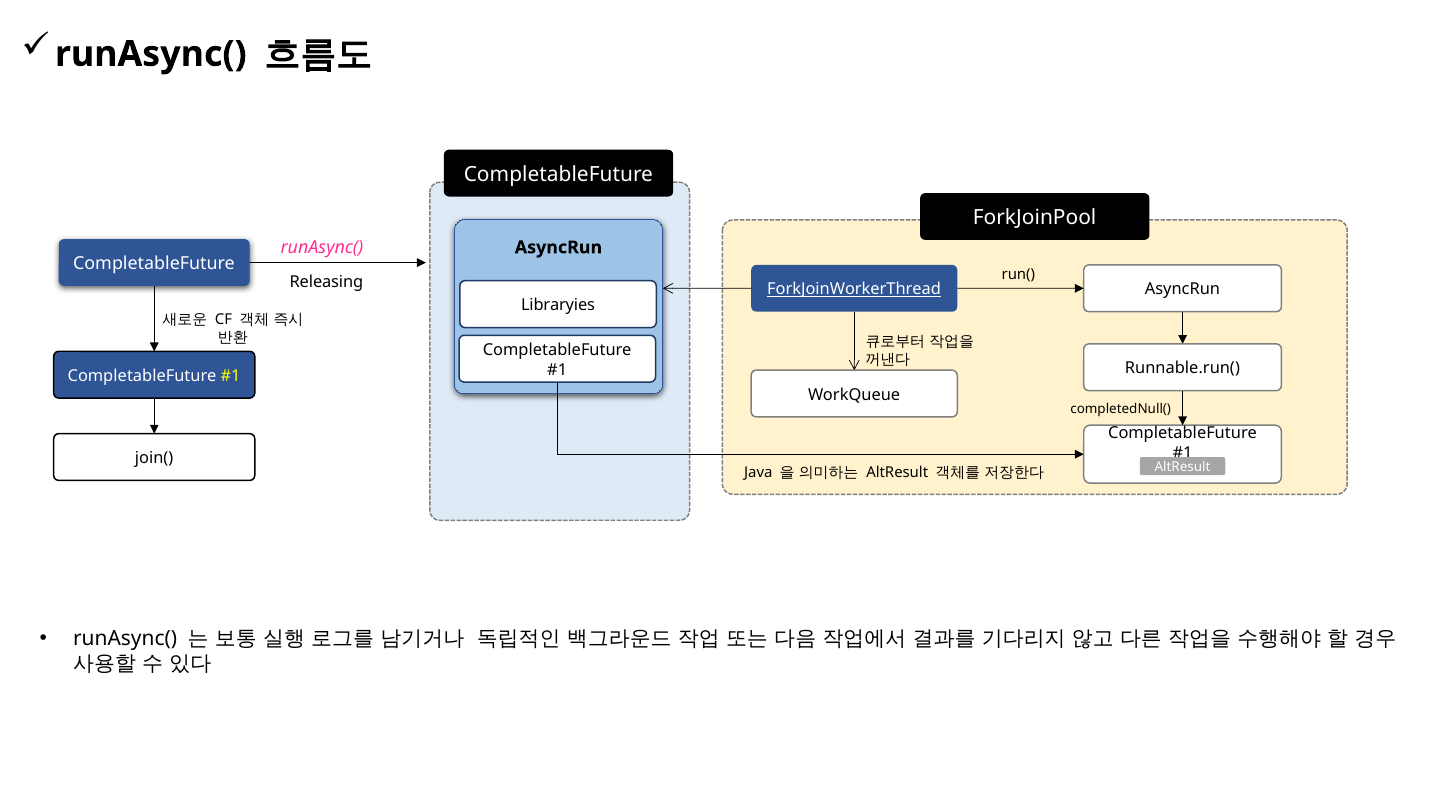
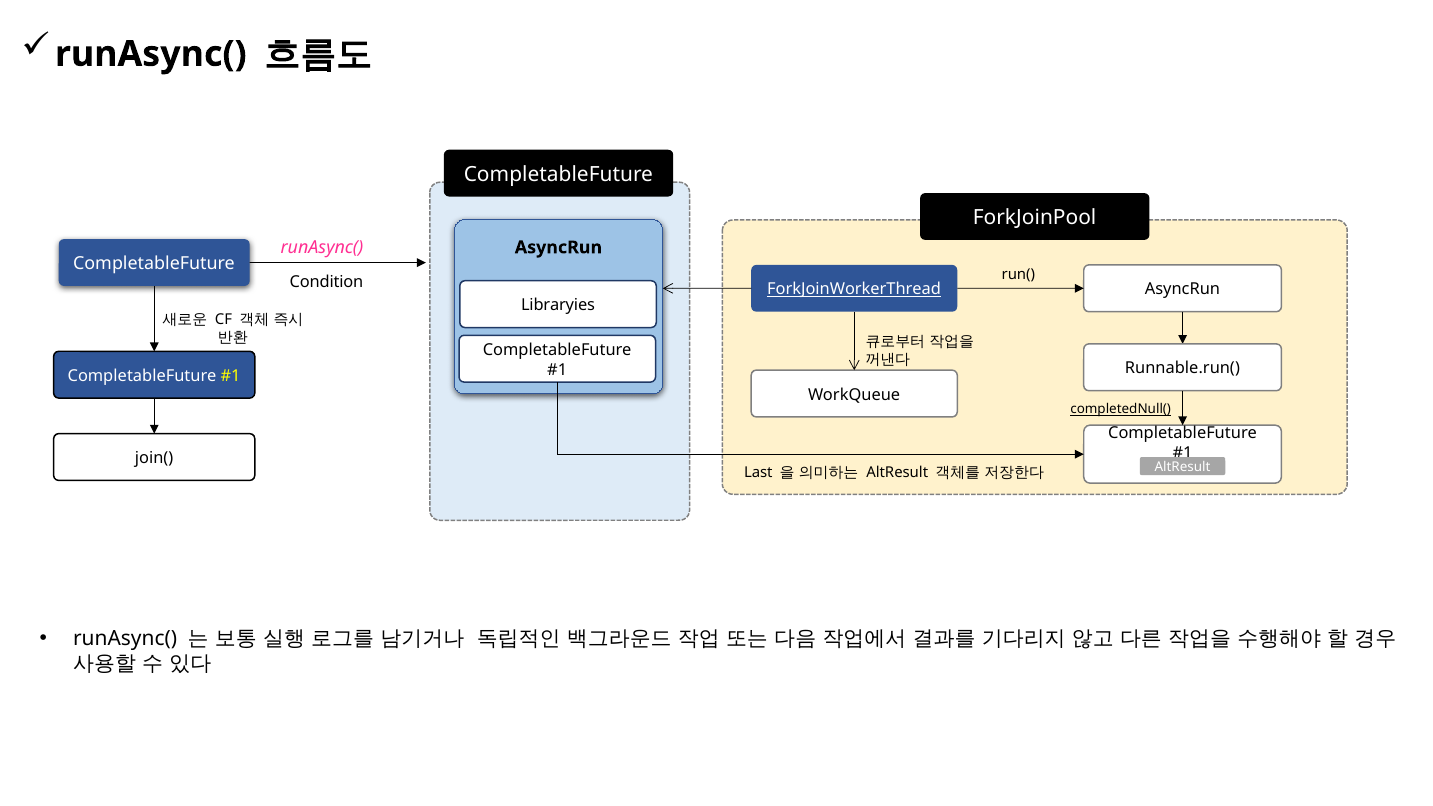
Releasing: Releasing -> Condition (326, 282)
completedNull( underline: none -> present (1121, 409)
Java: Java -> Last (758, 473)
